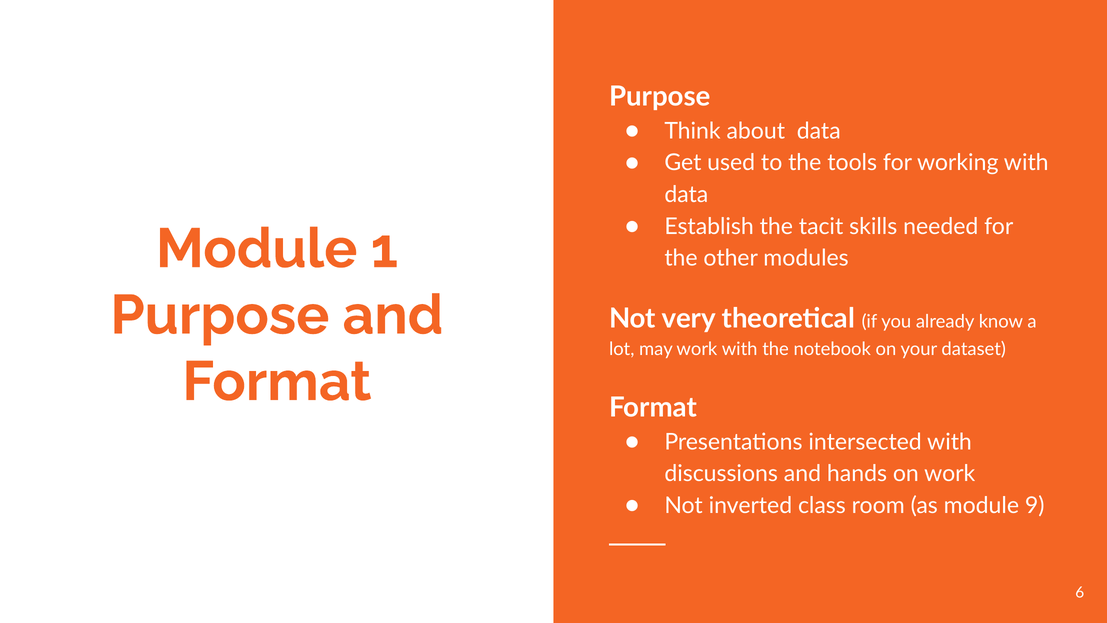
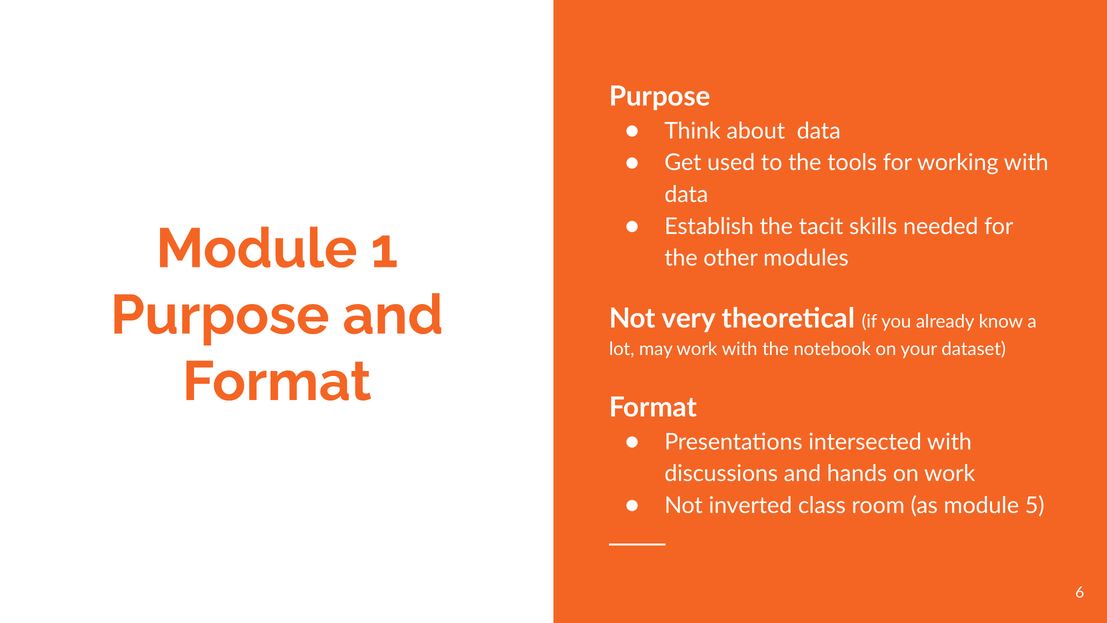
9: 9 -> 5 (1035, 505)
